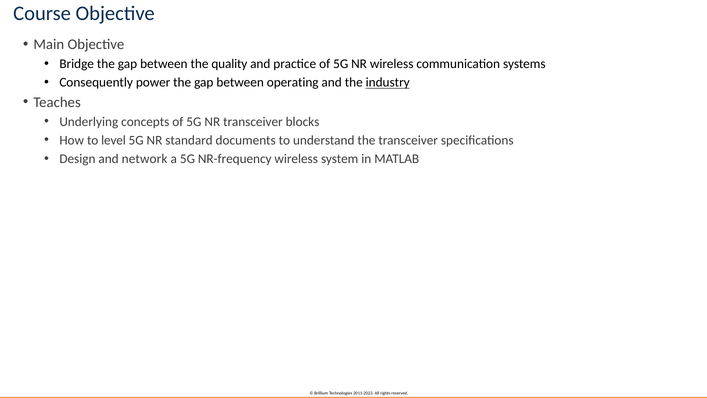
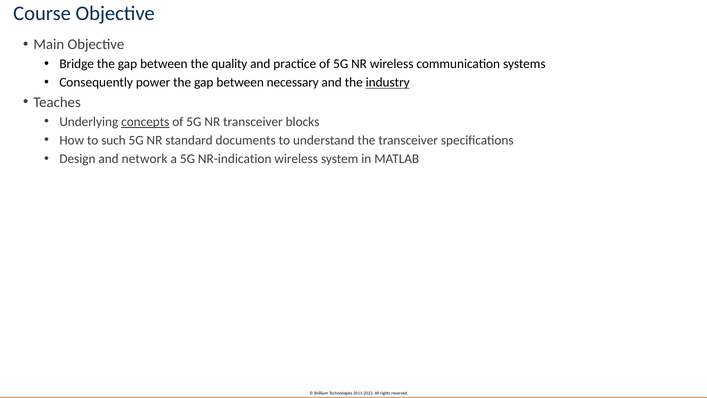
operating: operating -> necessary (293, 82)
concepts underline: none -> present (145, 122)
level: level -> such (113, 140)
NR-frequency: NR-frequency -> NR-indication (235, 159)
